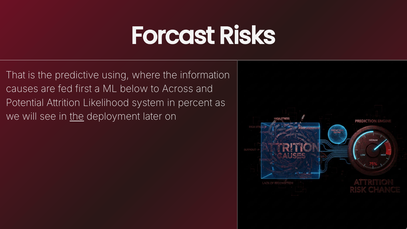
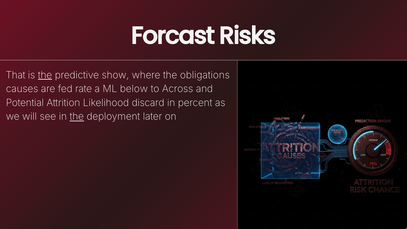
the underline: none -> present (45, 75)
using: using -> show (115, 75)
information: information -> obligations (205, 75)
first: first -> rate (84, 89)
system: system -> discard (148, 103)
